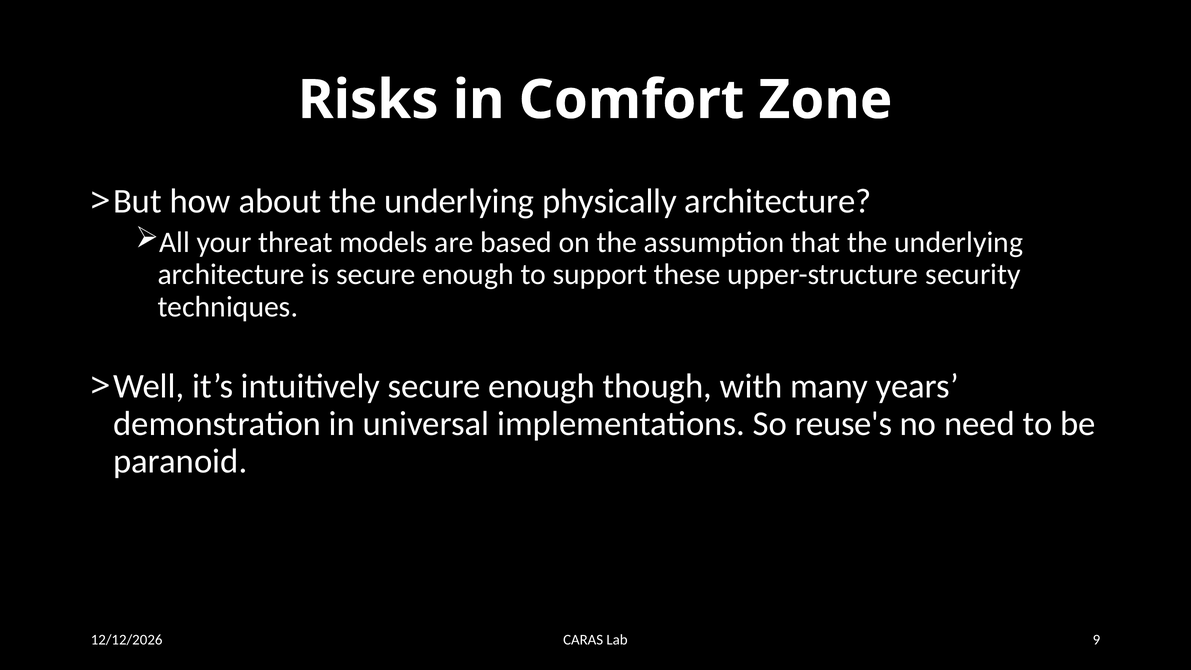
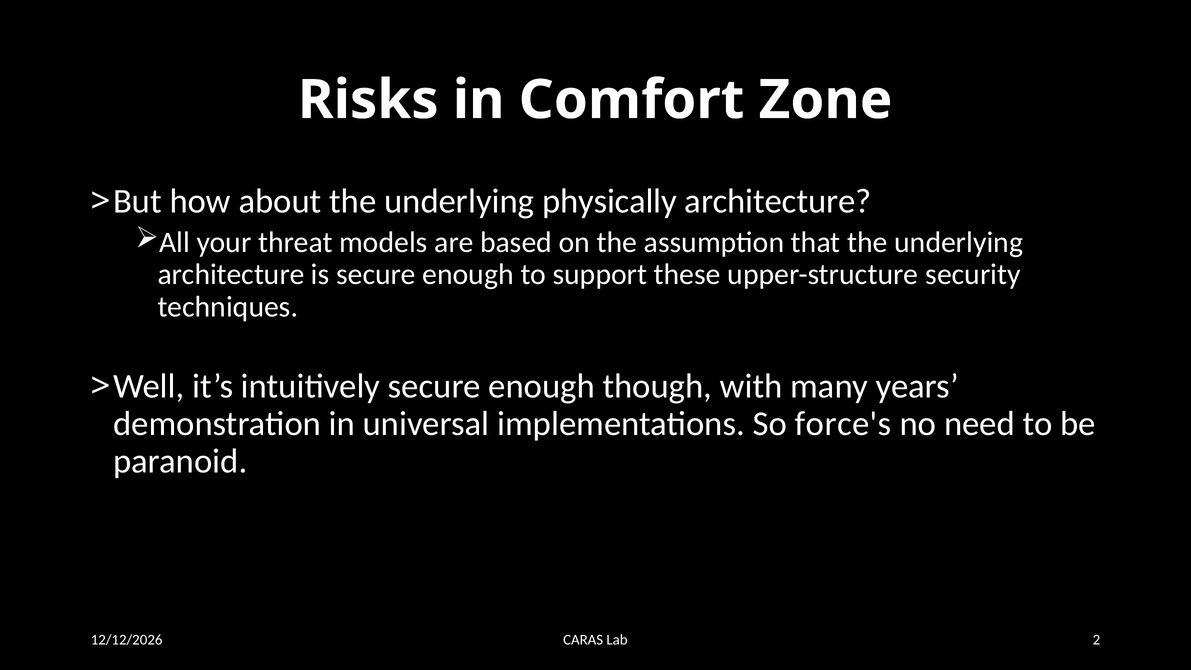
reuse's: reuse's -> force's (843, 424)
9: 9 -> 2 (1096, 640)
